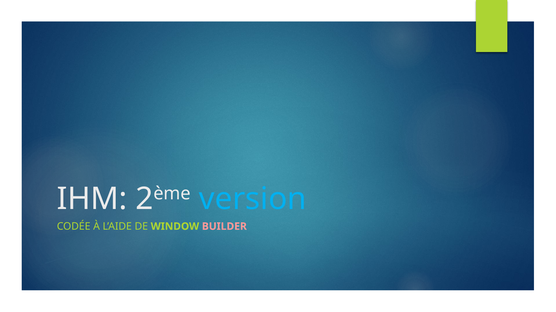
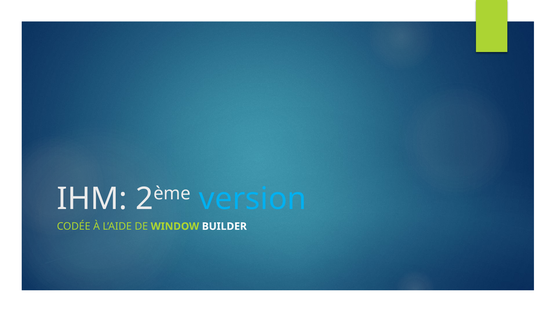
BUILDER colour: pink -> white (224, 227)
